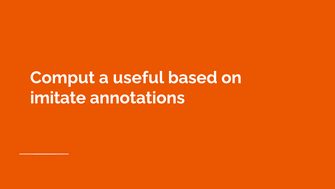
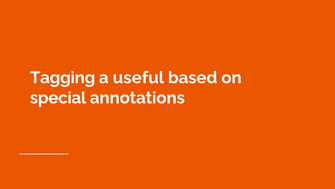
Comput: Comput -> Tagging (63, 77)
imitate: imitate -> special (58, 98)
